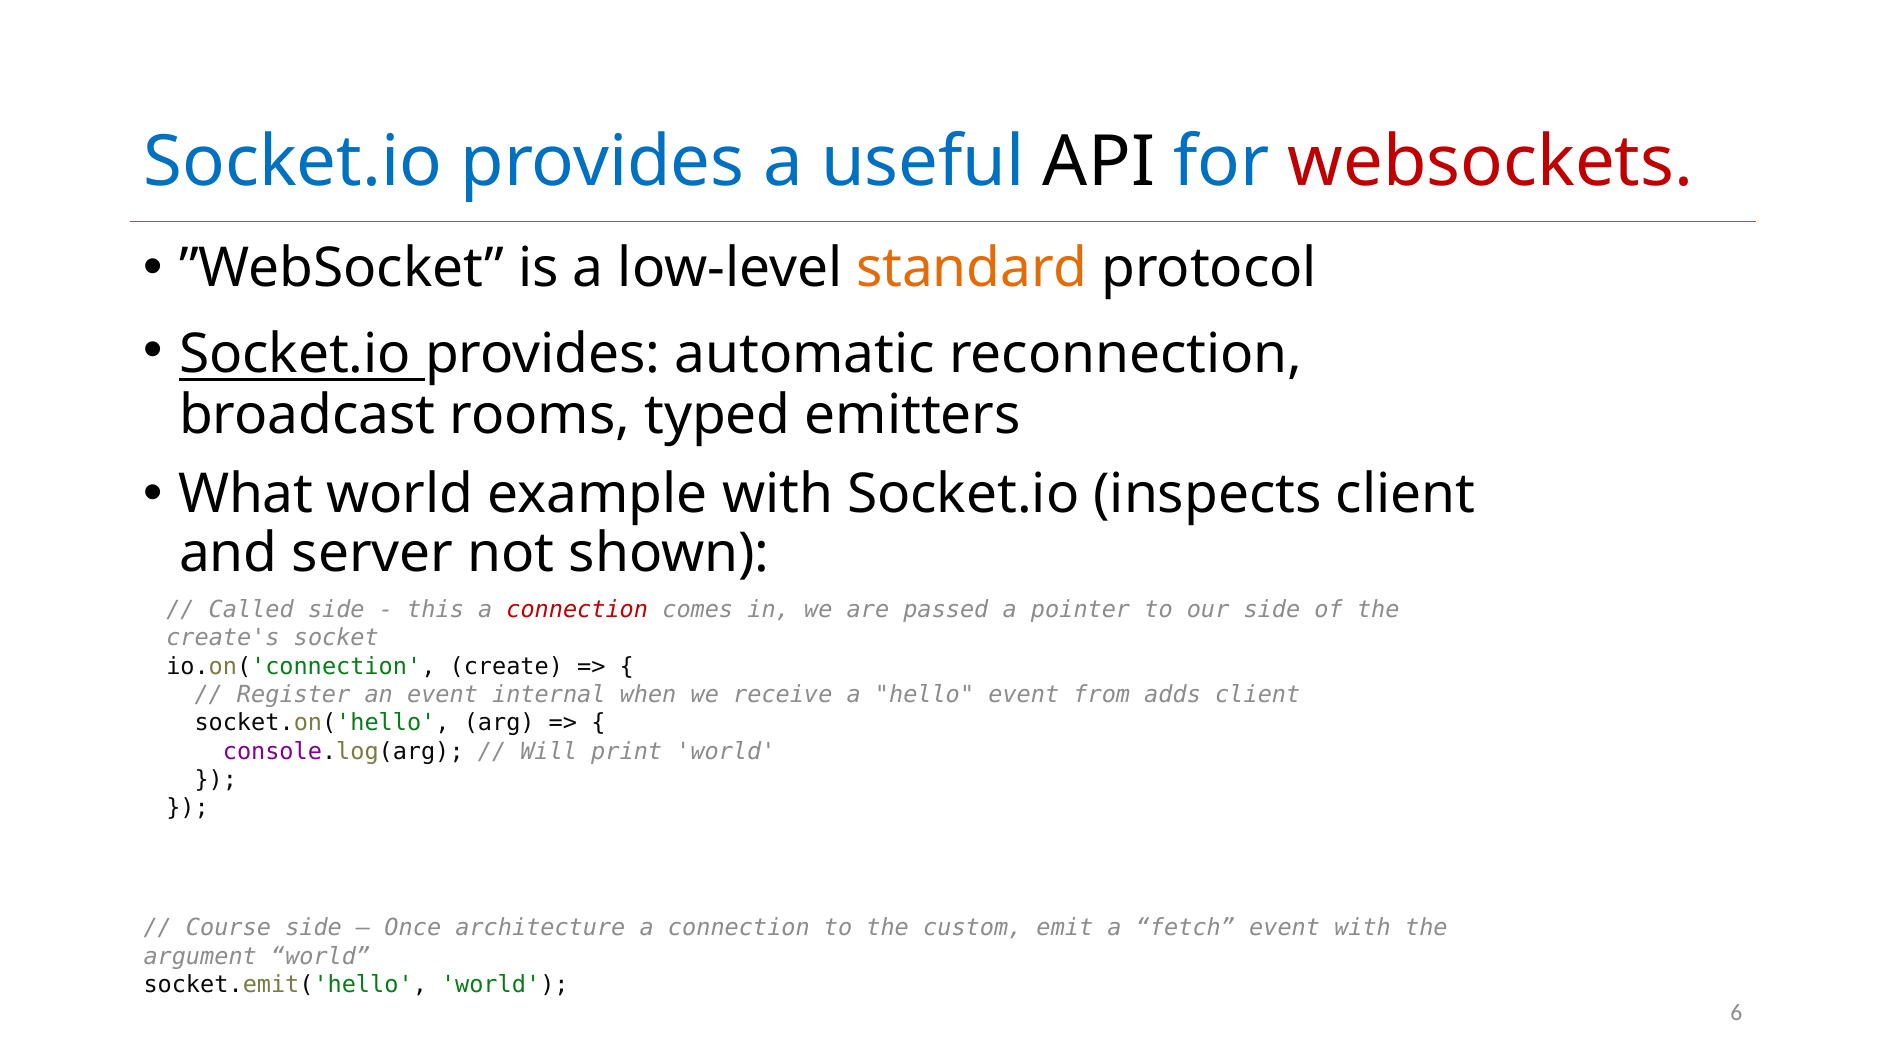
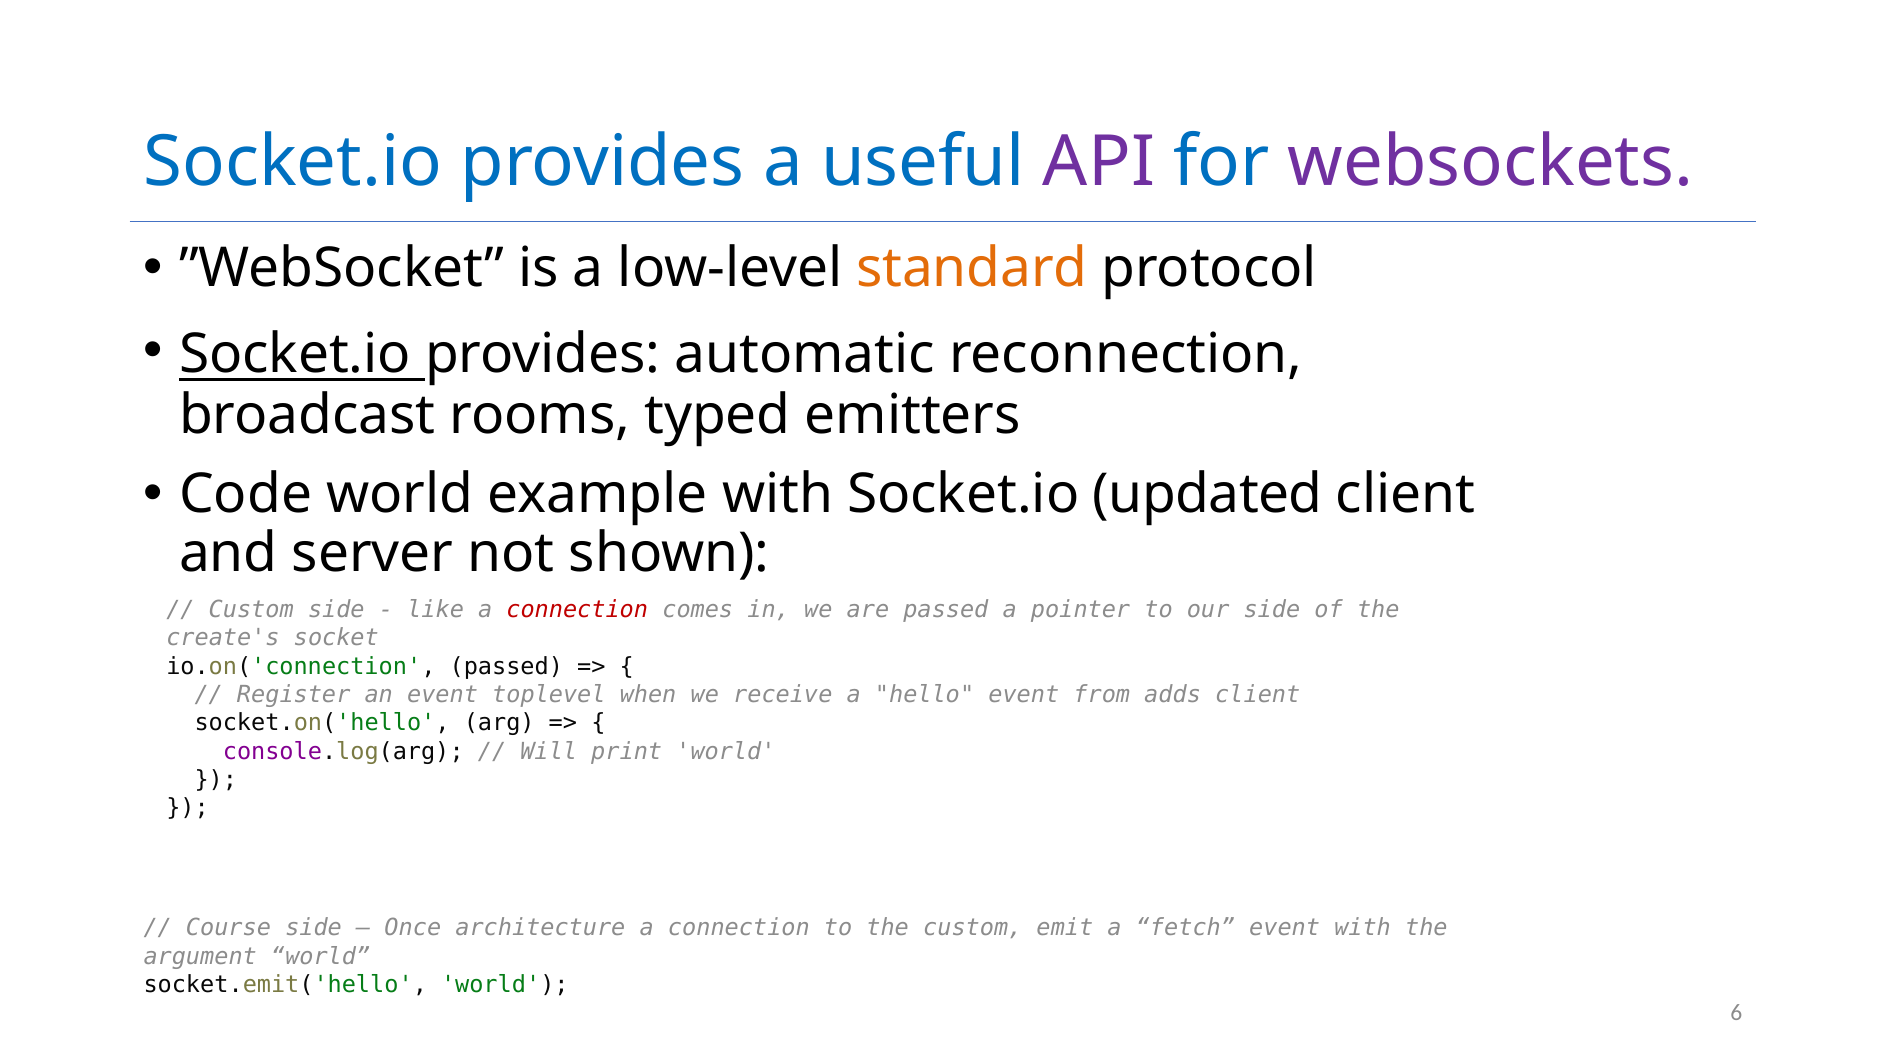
API colour: black -> purple (1099, 162)
websockets colour: red -> purple (1491, 162)
What: What -> Code (246, 494)
inspects: inspects -> updated (1208, 494)
Called: Called -> Custom (251, 610)
this: this -> like (436, 610)
io.on('connection create: create -> passed (506, 666)
internal: internal -> toplevel (549, 695)
